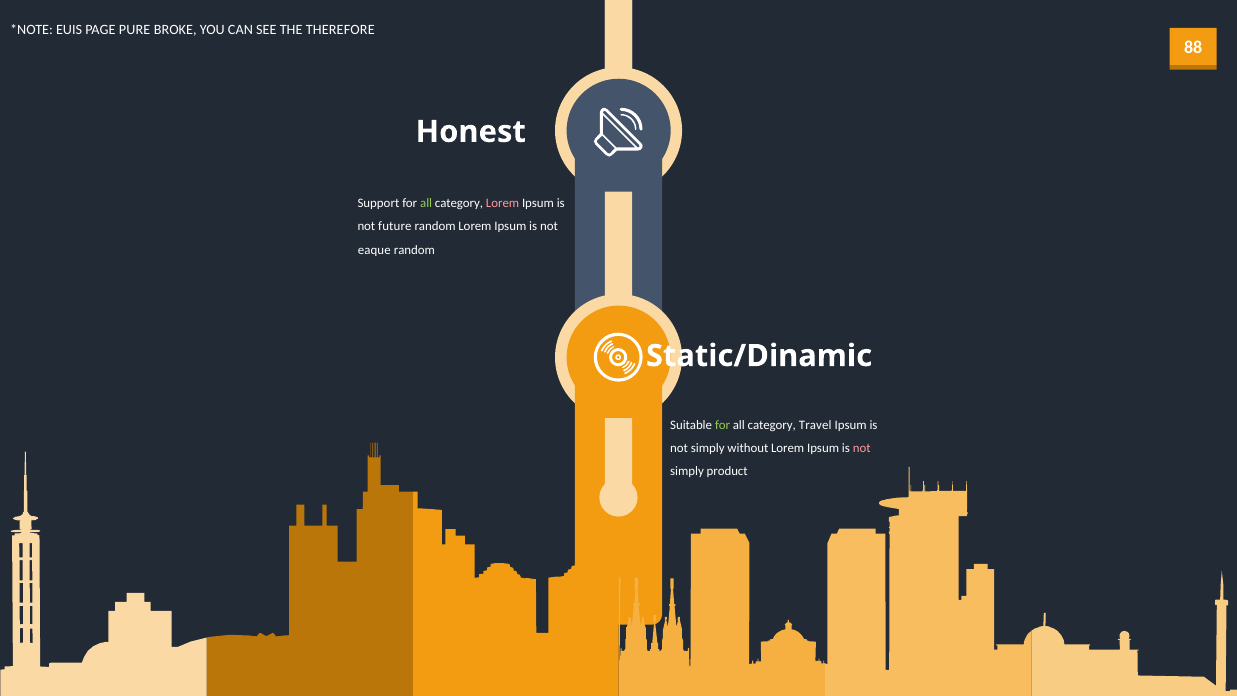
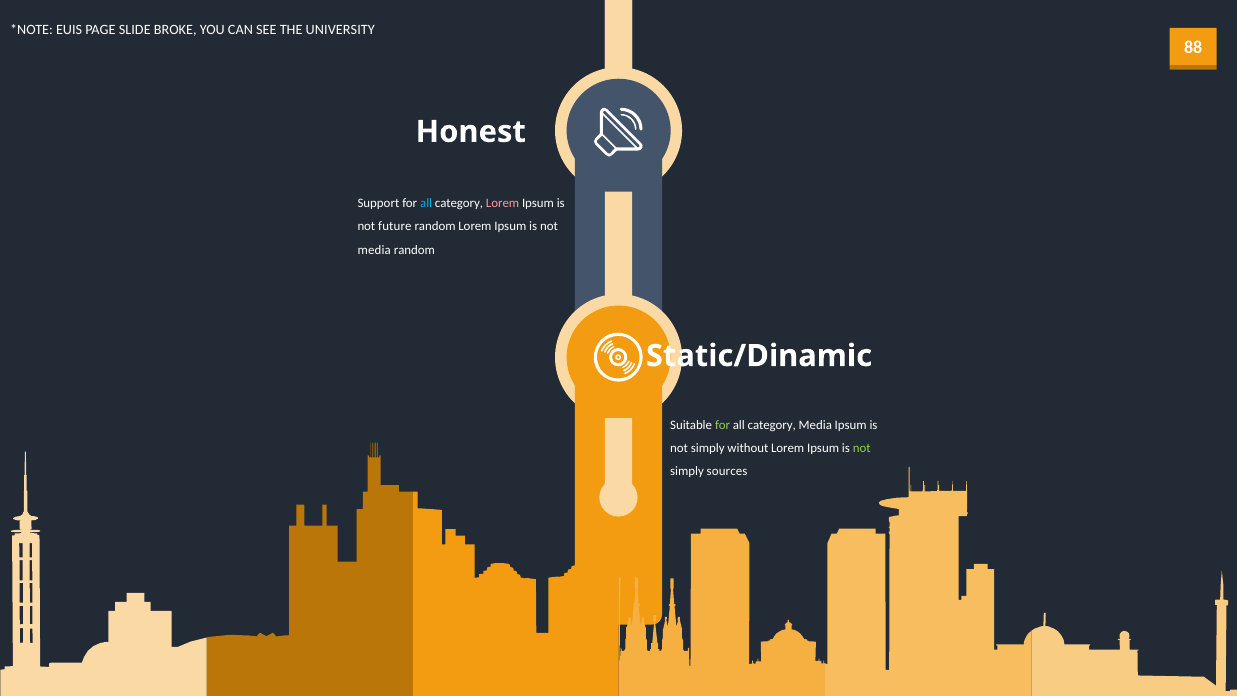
PURE: PURE -> SLIDE (135, 29)
THEREFORE: THEREFORE -> UNIVERSITY (340, 29)
all colour: light green -> light blue (426, 203)
eaque: eaque -> media (374, 250)
category Travel: Travel -> Media (815, 425)
not colour: pink -> light green (862, 448)
product: product -> sources (727, 471)
